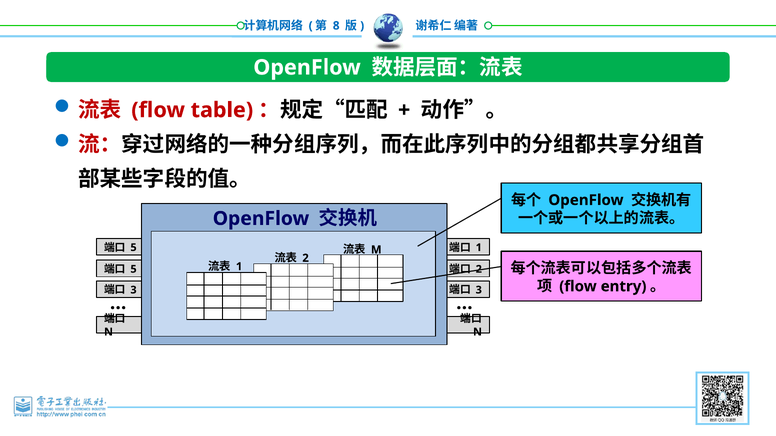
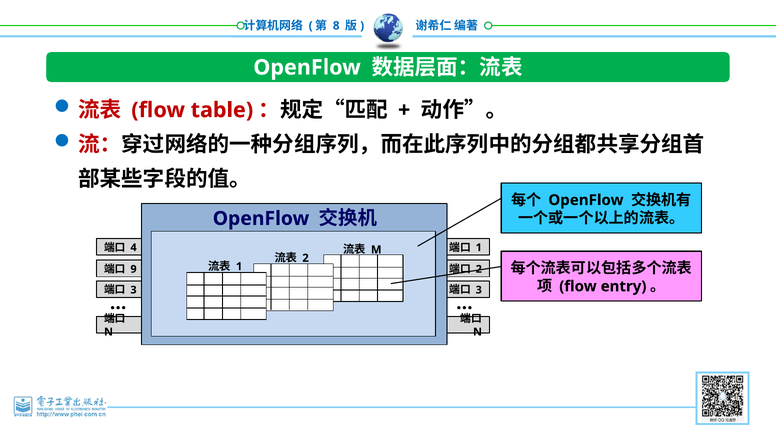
5: 5 -> 4 (134, 248)
5: 5 -> 9 (134, 269)
